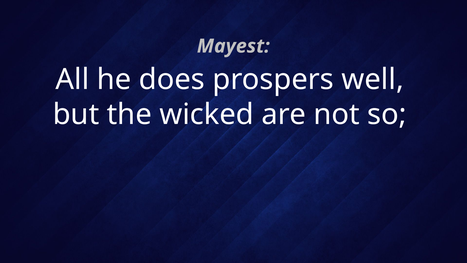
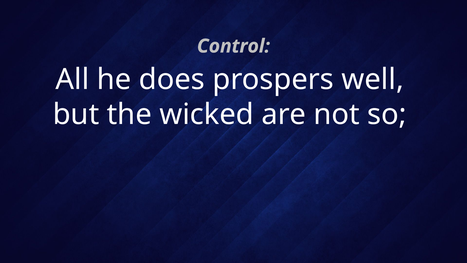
Mayest: Mayest -> Control (233, 46)
